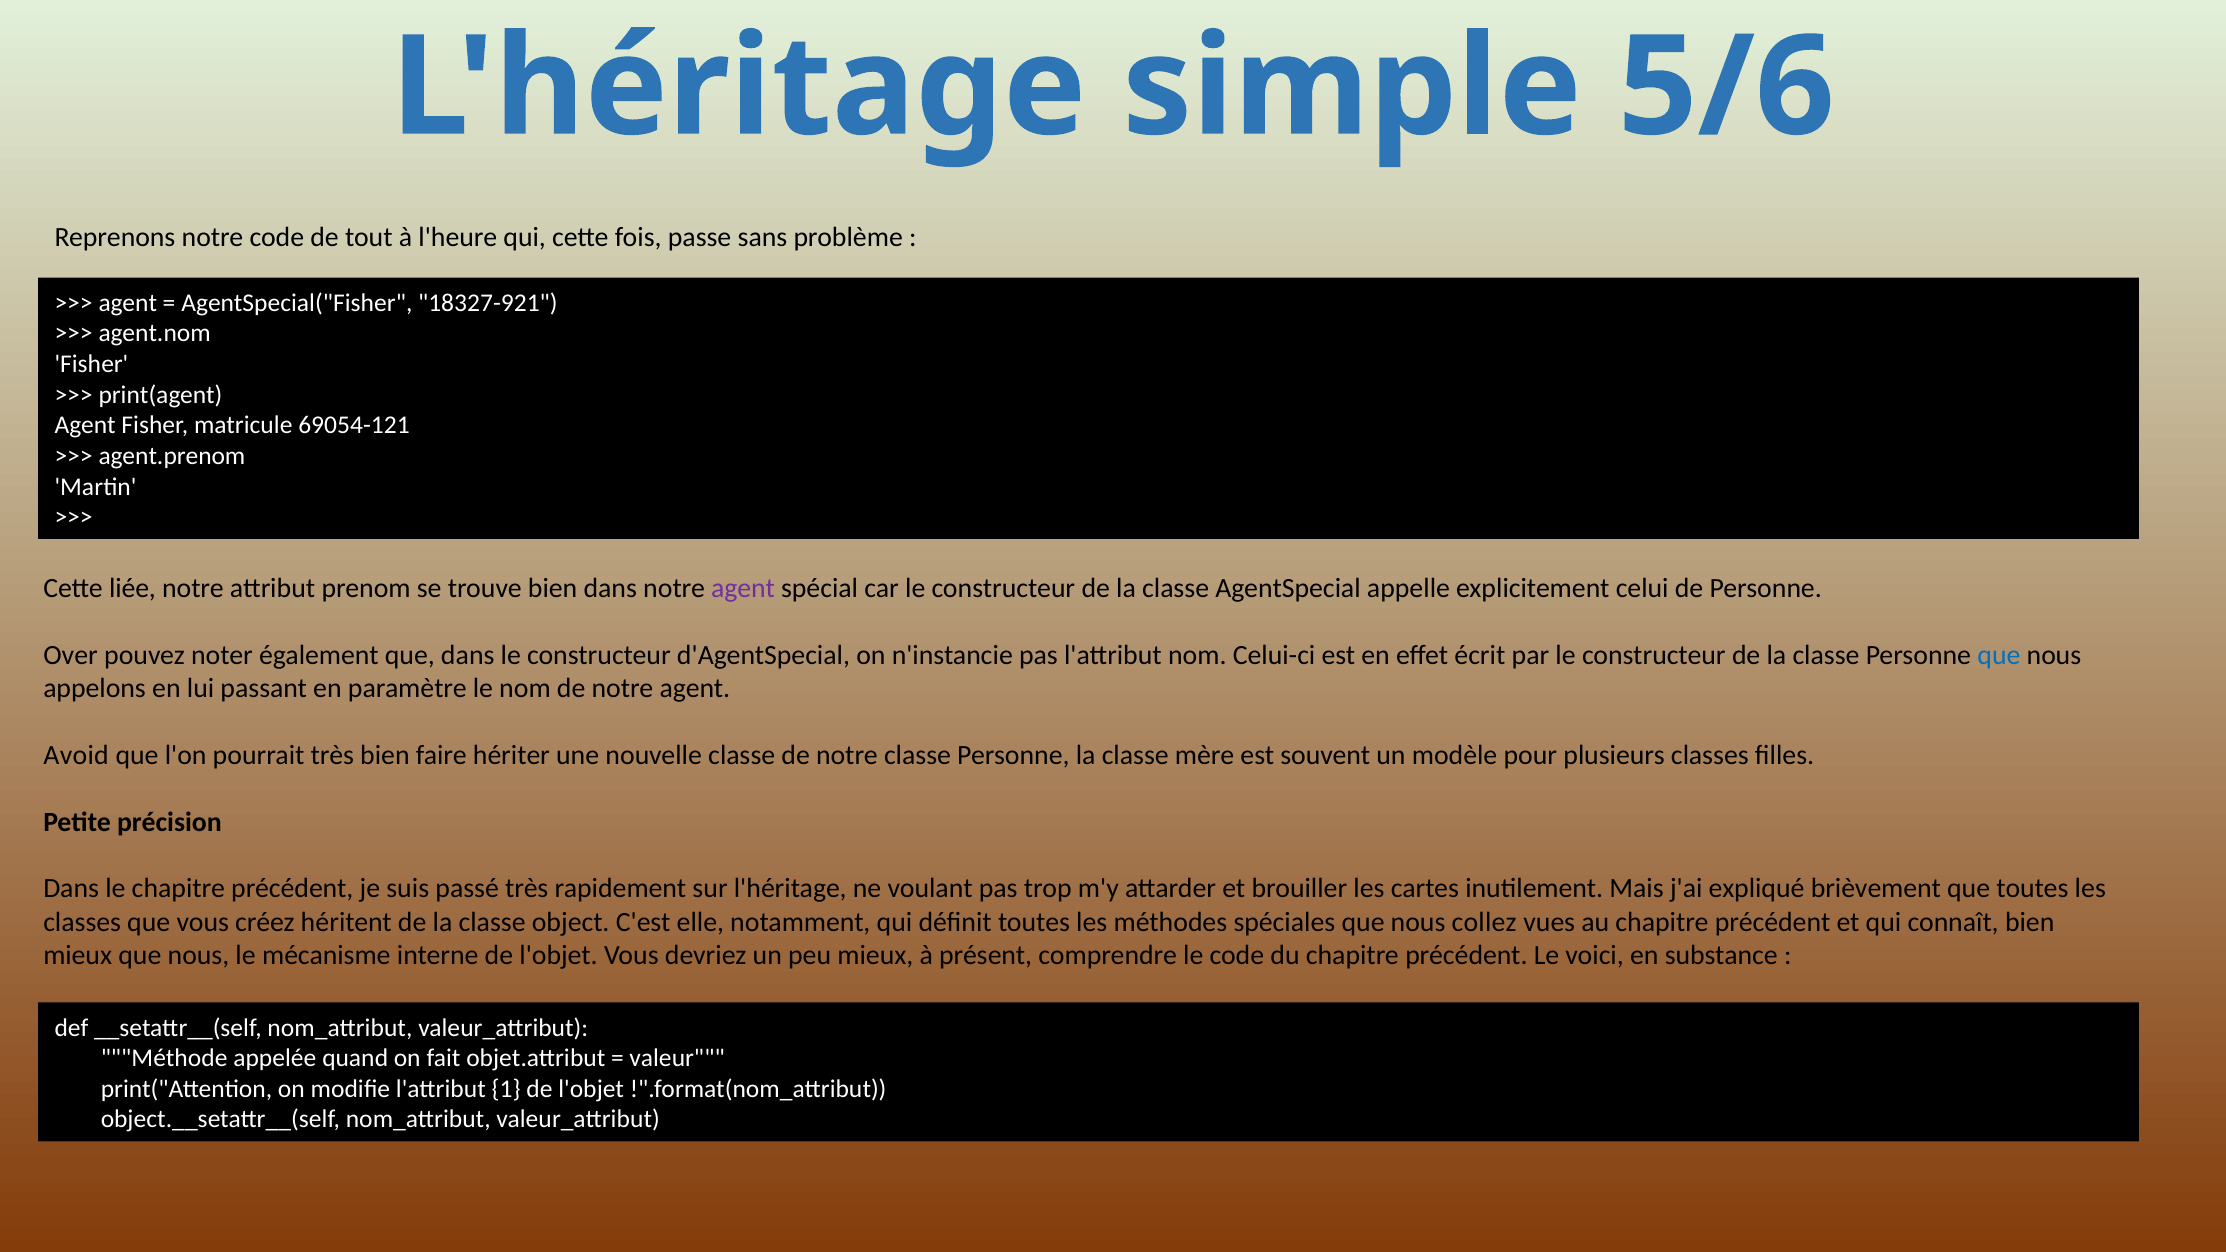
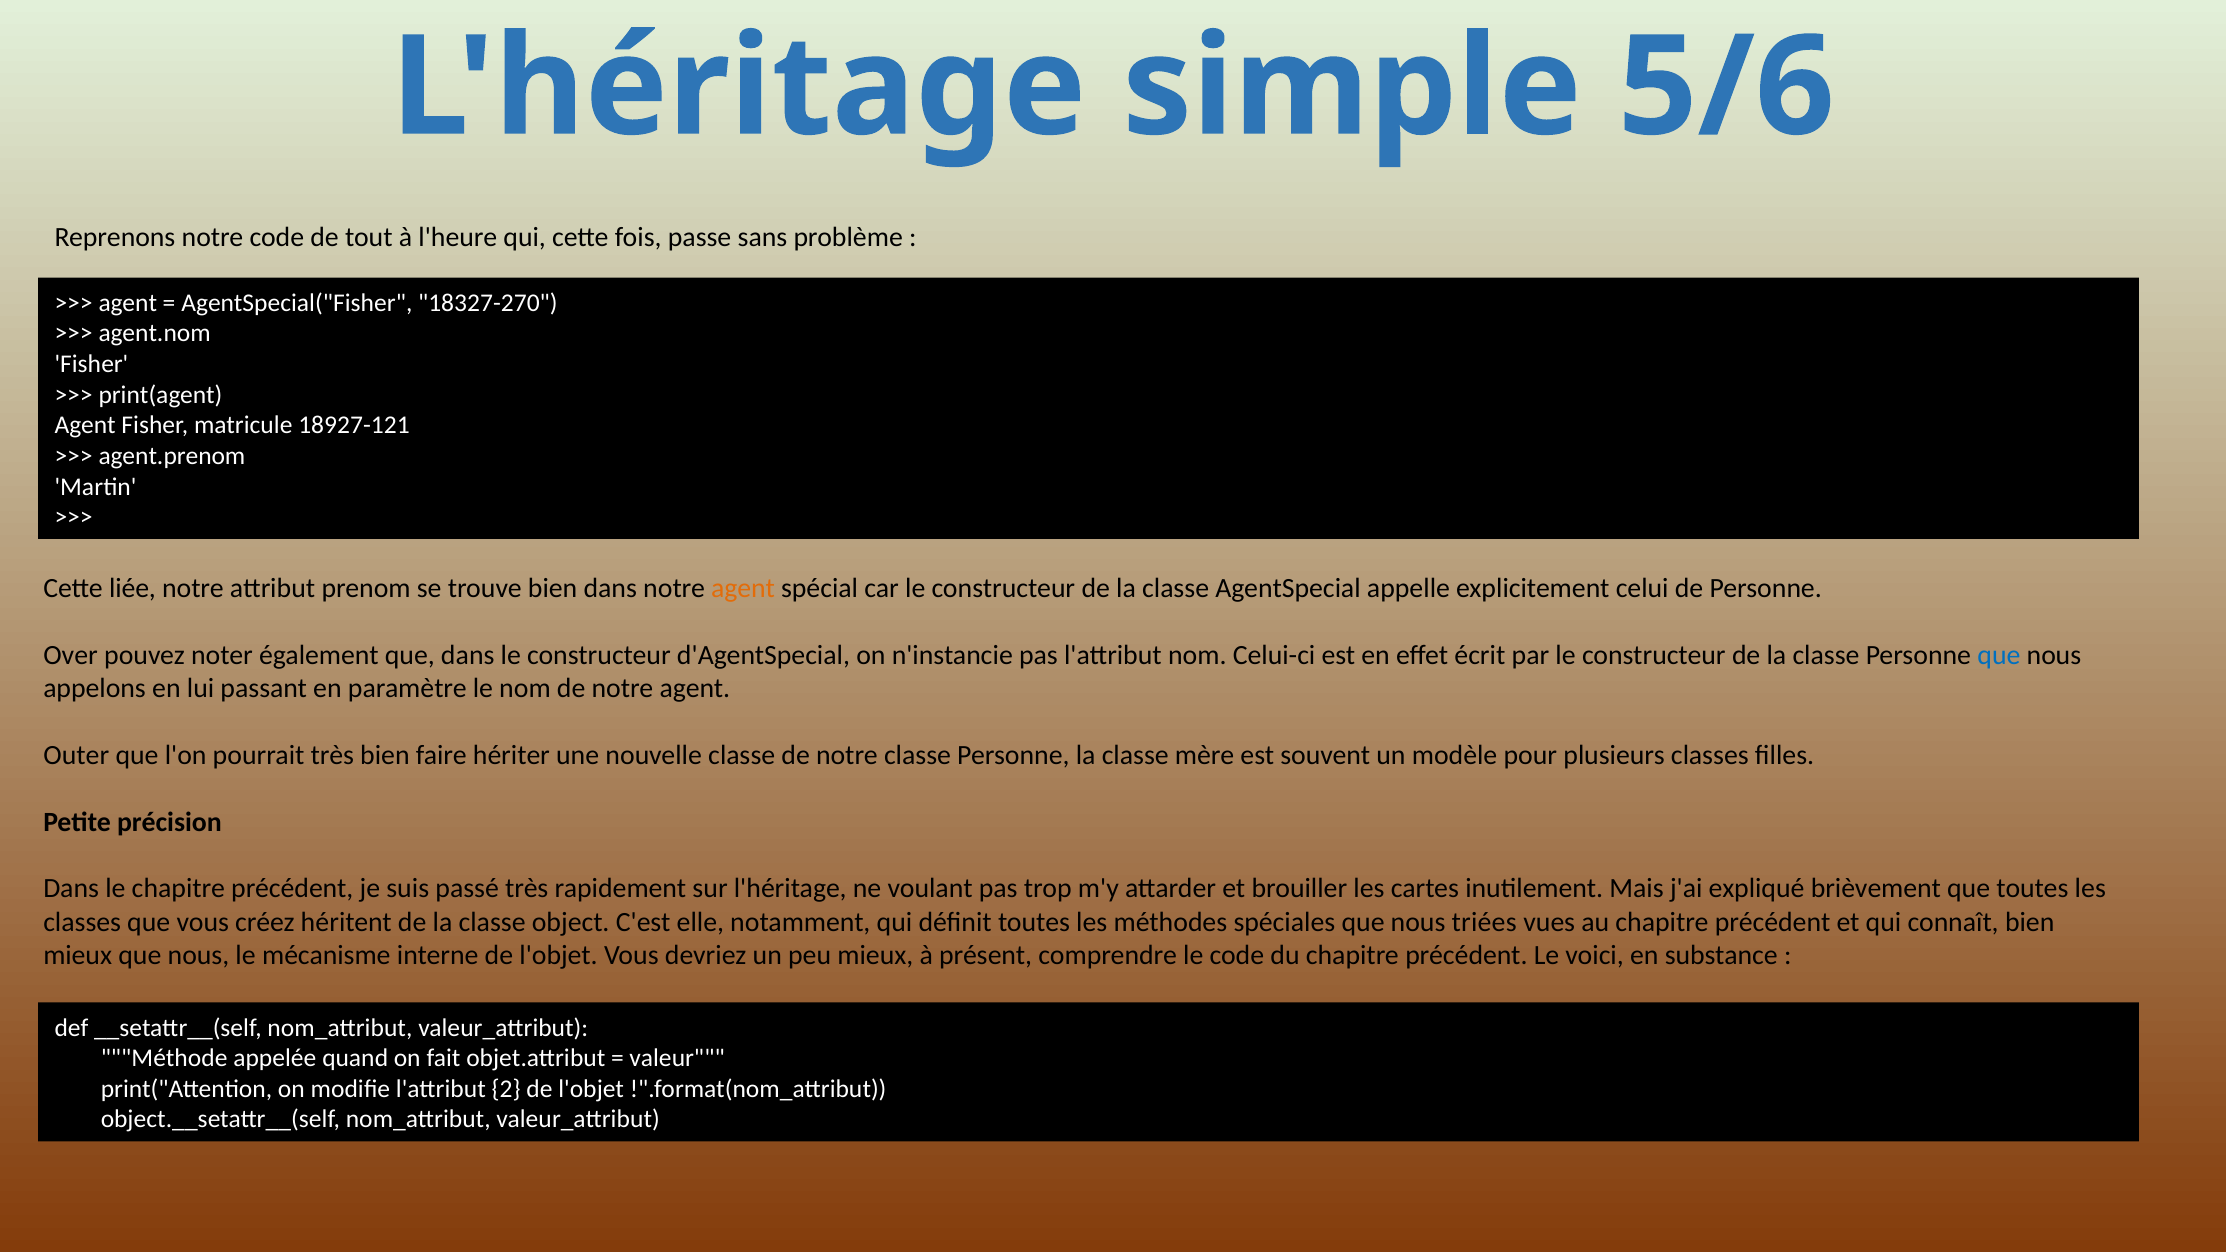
18327-921: 18327-921 -> 18327-270 (488, 303)
69054-121: 69054-121 -> 18927-121 (354, 425)
agent colour: purple -> orange (743, 588)
Avoid: Avoid -> Outer (76, 755)
collez: collez -> triées (1484, 922)
1: 1 -> 2 (506, 1089)
